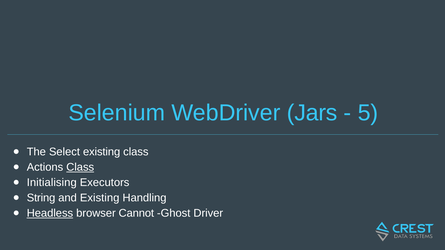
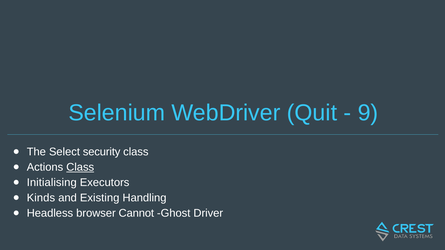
Jars: Jars -> Quit (312, 113)
5: 5 -> 9 (368, 113)
Select existing: existing -> security (102, 152)
String: String -> Kinds (41, 198)
Headless underline: present -> none (50, 213)
